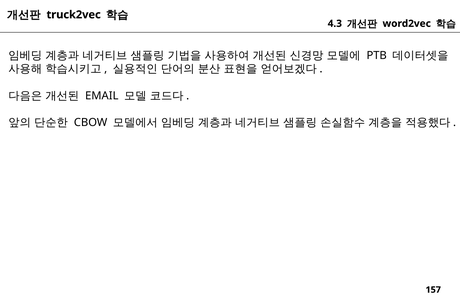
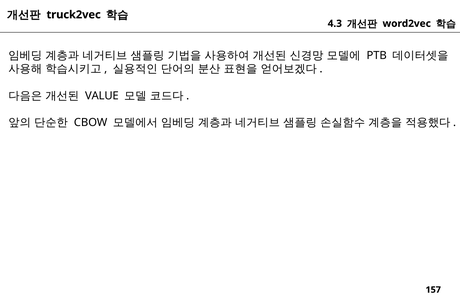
EMAIL: EMAIL -> VALUE (102, 96)
